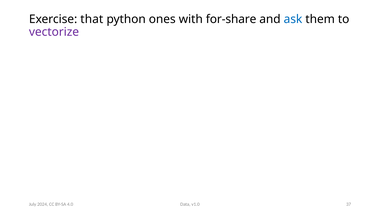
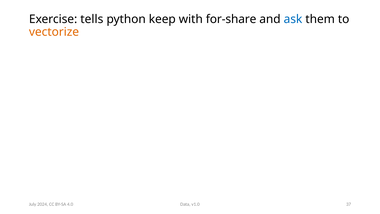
that: that -> tells (92, 19)
ones: ones -> keep (162, 19)
vectorize colour: purple -> orange (54, 32)
